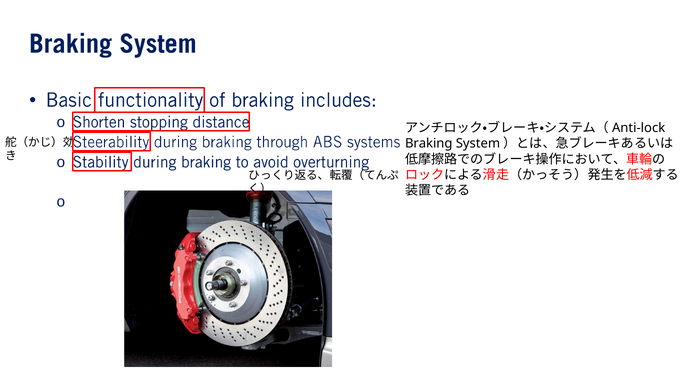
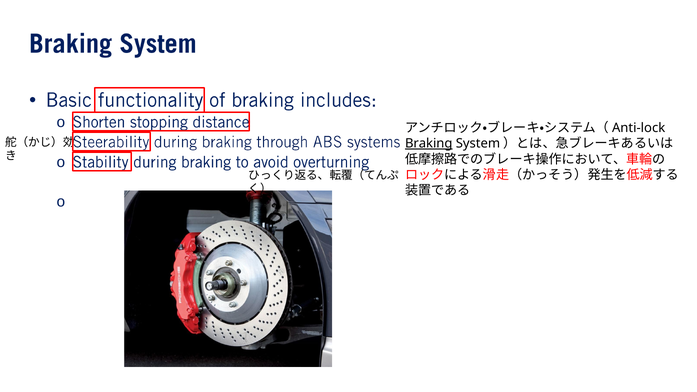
Braking underline: none -> present (429, 144)
